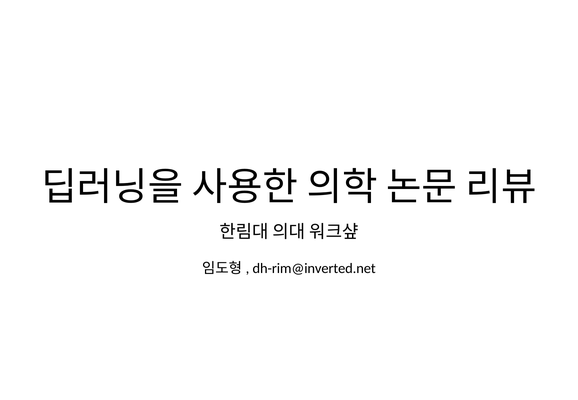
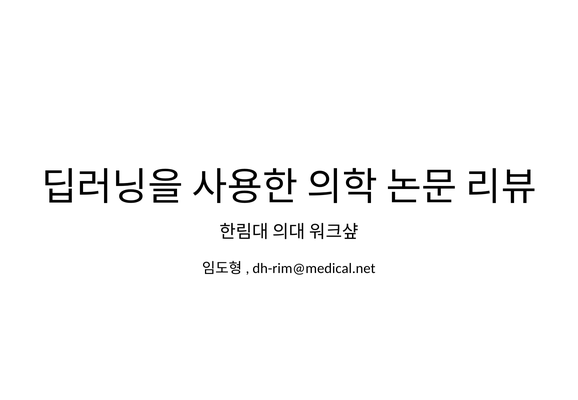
dh-rim@inverted.net: dh-rim@inverted.net -> dh-rim@medical.net (314, 269)
